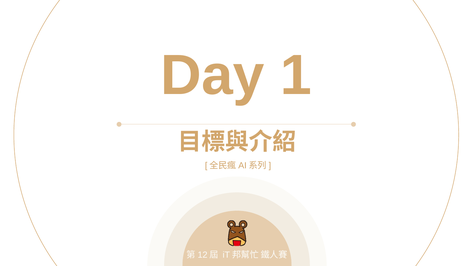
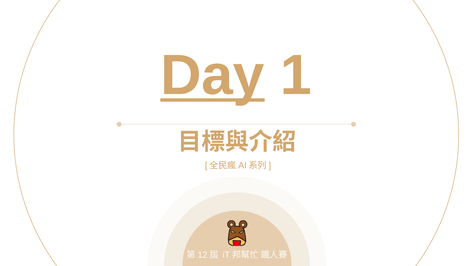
Day underline: none -> present (213, 76)
